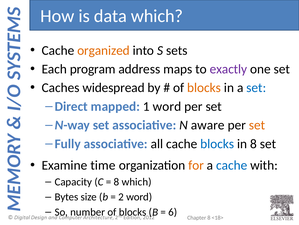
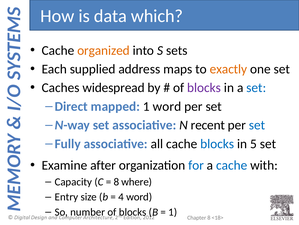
program: program -> supplied (93, 69)
exactly colour: purple -> orange (228, 69)
blocks colour: orange -> purple (204, 87)
aware: aware -> recent (208, 125)
set colour: orange -> blue (257, 125)
in 8: 8 -> 5 (253, 143)
time: time -> after (103, 165)
for colour: orange -> blue (196, 165)
8 which: which -> where (137, 181)
Bytes: Bytes -> Entry (66, 196)
2: 2 -> 4 (121, 196)
6: 6 -> 1 (173, 211)
